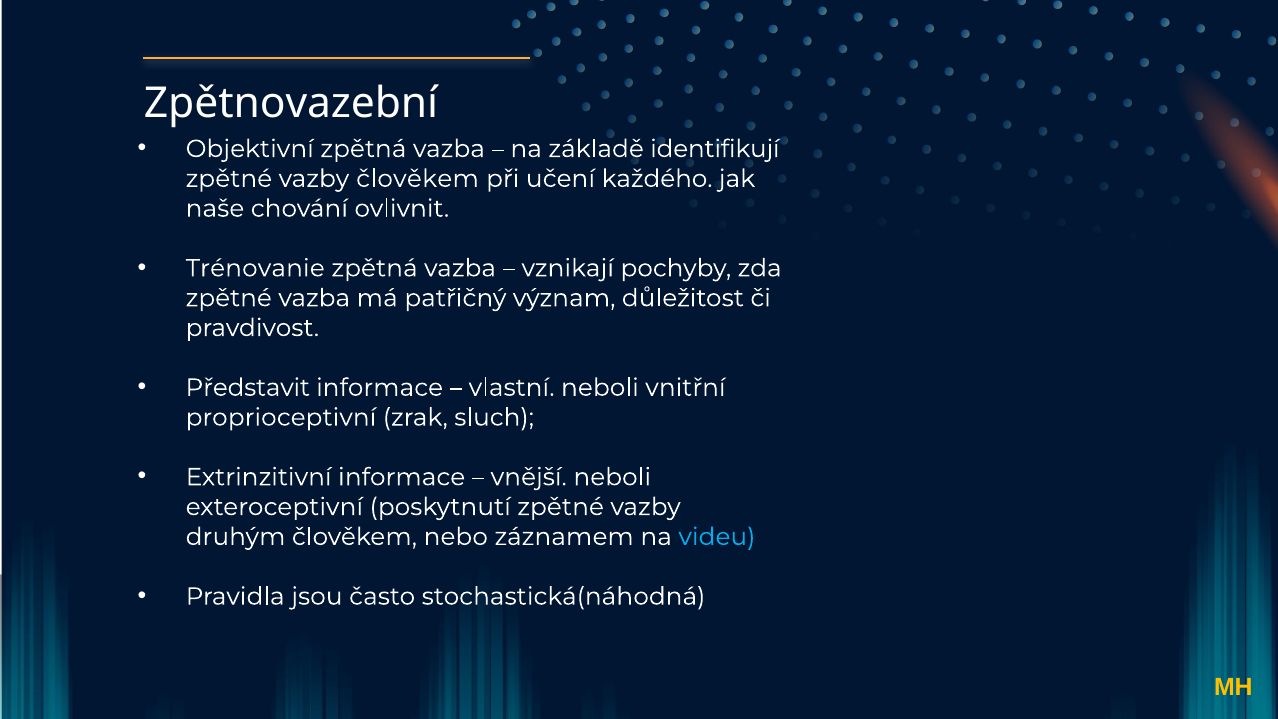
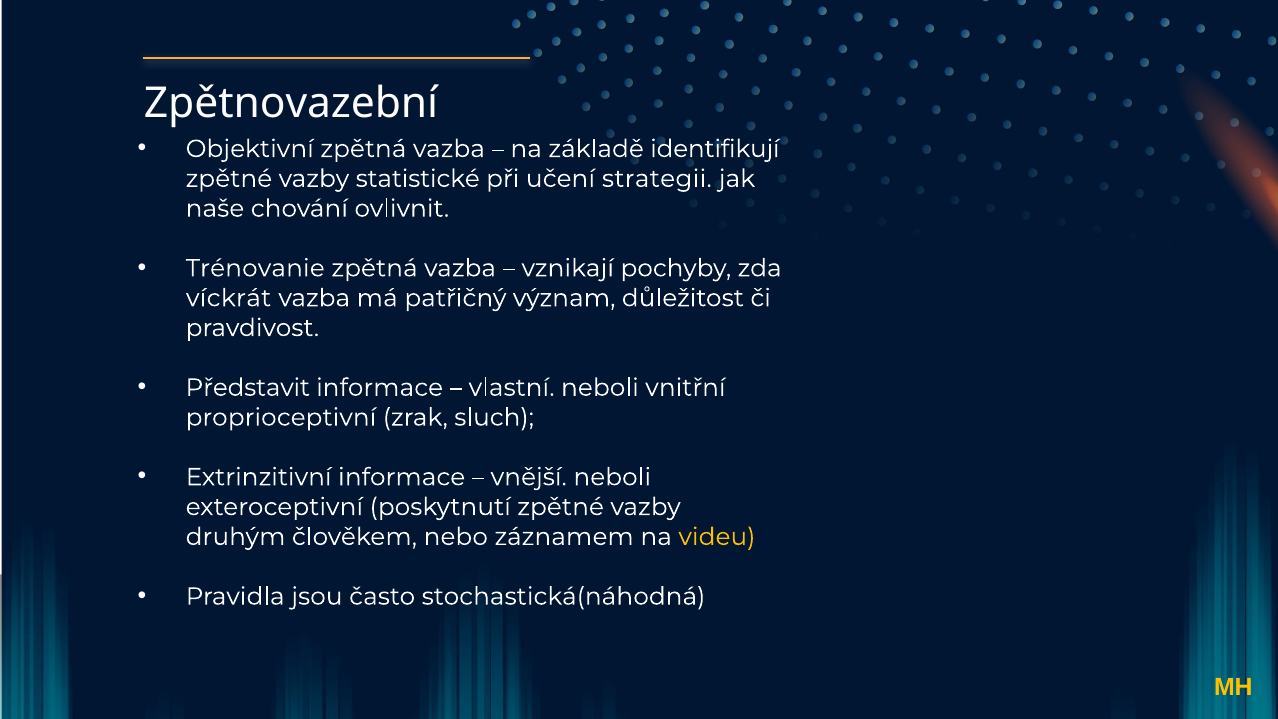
vazby člověkem: člověkem -> statistické (418, 179)
každého: každého -> strategii (657, 179)
zpětné: zpětné -> víckrát (229, 298)
videu colour: light blue -> yellow (717, 537)
